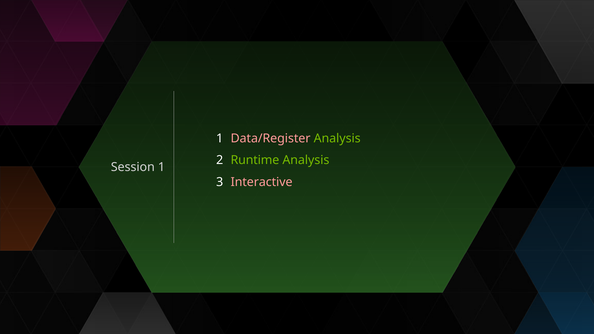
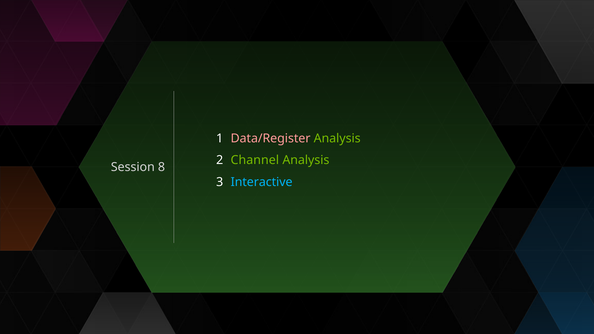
Runtime: Runtime -> Channel (255, 160)
Session 1: 1 -> 8 (162, 167)
Interactive colour: pink -> light blue (262, 182)
